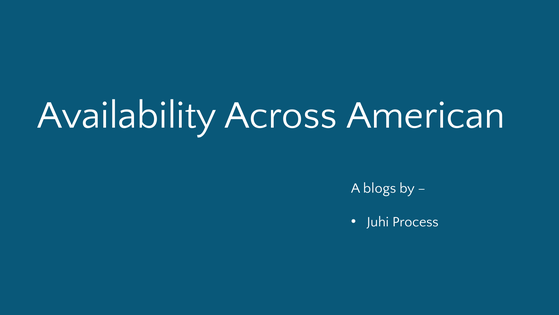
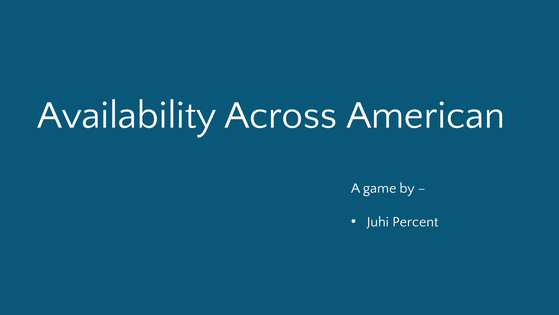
blogs: blogs -> game (380, 188)
Process: Process -> Percent (415, 221)
